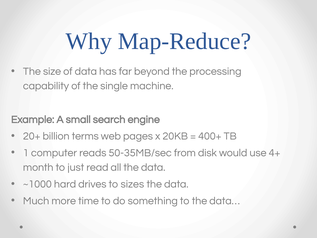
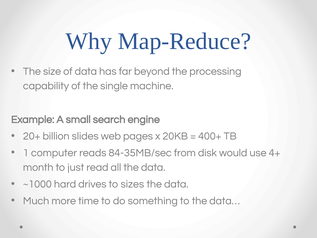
terms: terms -> slides (85, 136)
50-35MB/sec: 50-35MB/sec -> 84-35MB/sec (140, 153)
